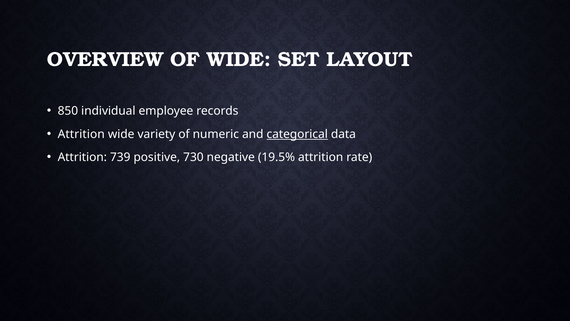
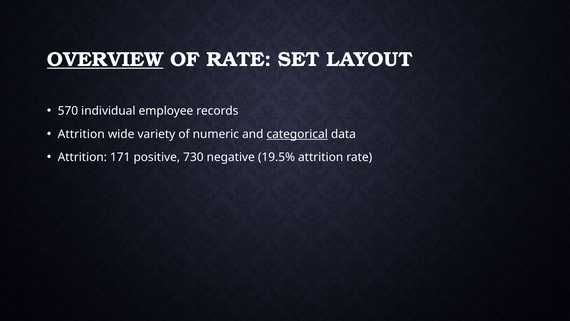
OVERVIEW underline: none -> present (105, 59)
OF WIDE: WIDE -> RATE (239, 59)
850: 850 -> 570 (68, 111)
739: 739 -> 171 (120, 157)
